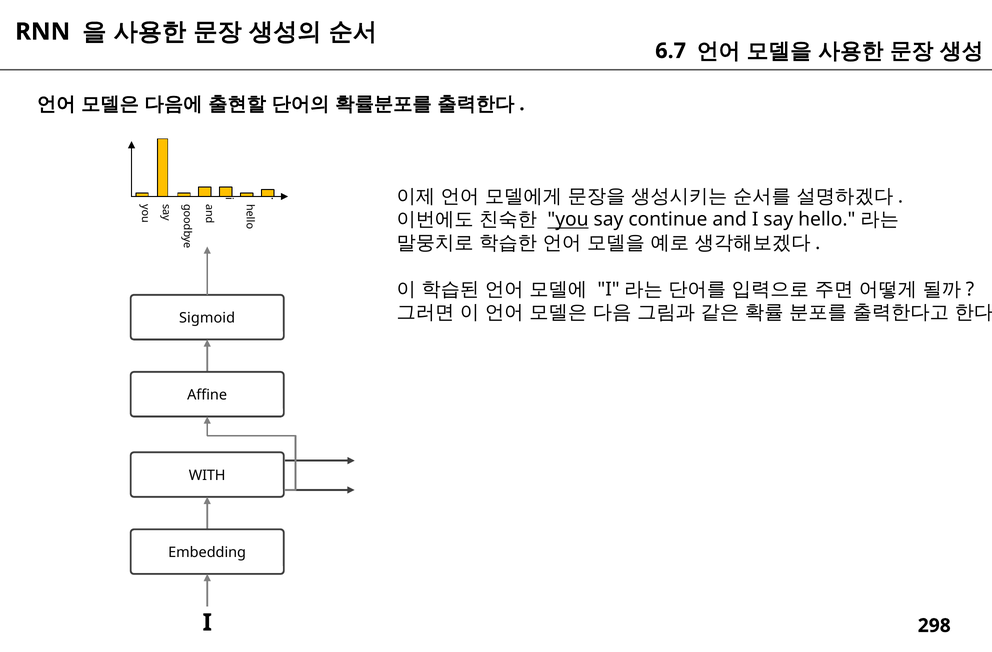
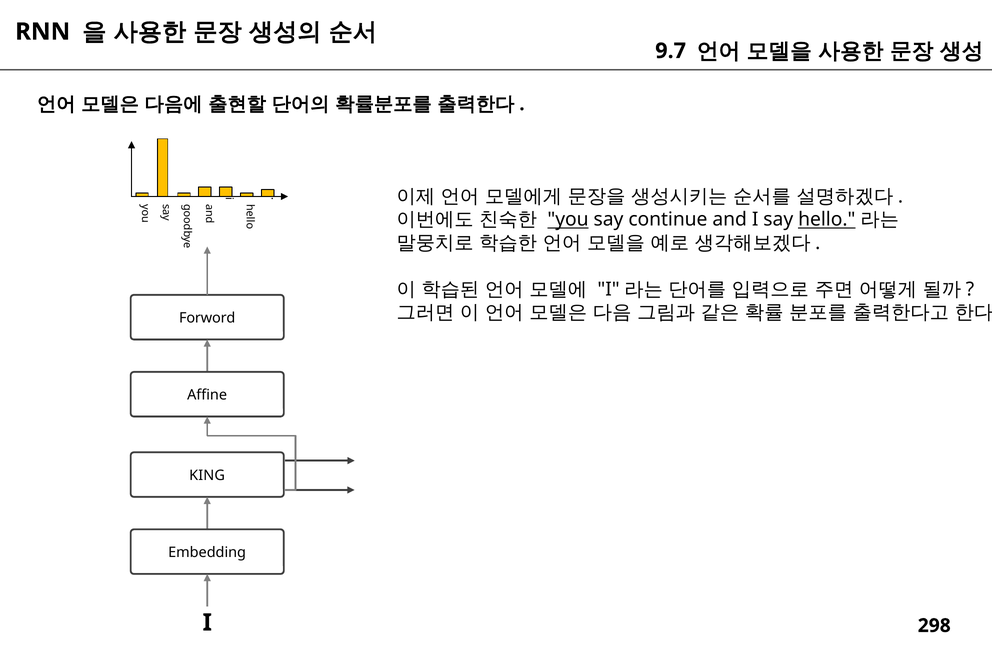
6.7: 6.7 -> 9.7 (671, 51)
hello underline: none -> present (827, 219)
Sigmoid: Sigmoid -> Forword (207, 318)
WITH: WITH -> KING (207, 475)
